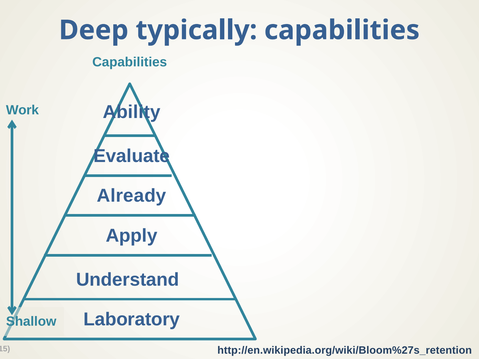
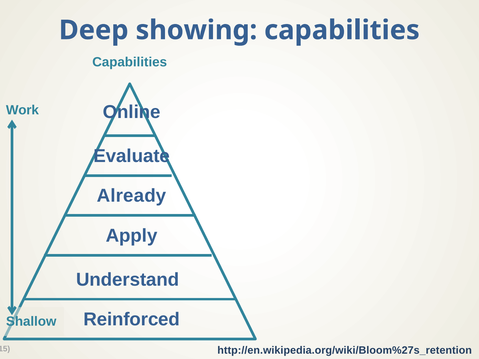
typically: typically -> showing (196, 30)
Ability: Ability -> Online (132, 112)
Laboratory: Laboratory -> Reinforced (132, 320)
